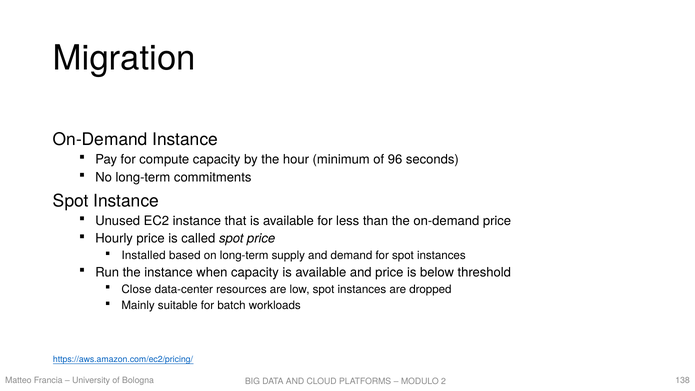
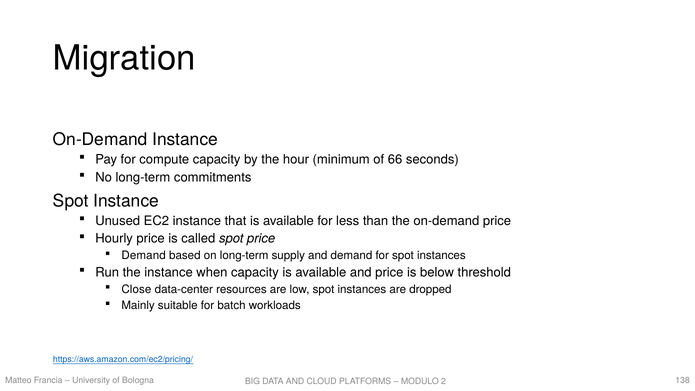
96: 96 -> 66 (395, 160)
Installed: Installed -> Demand (144, 255)
